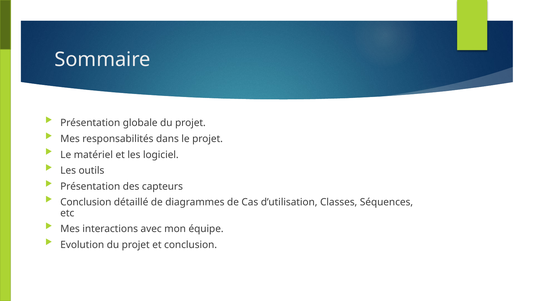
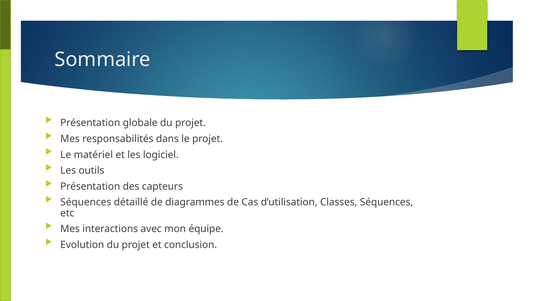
Conclusion: Conclusion -> Séquences (86, 202)
